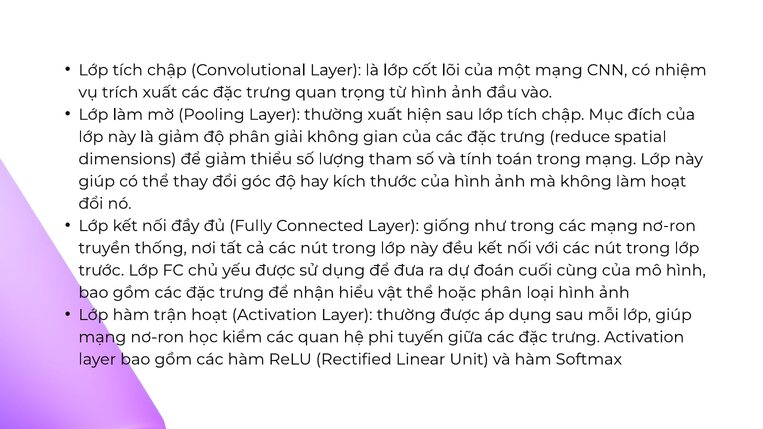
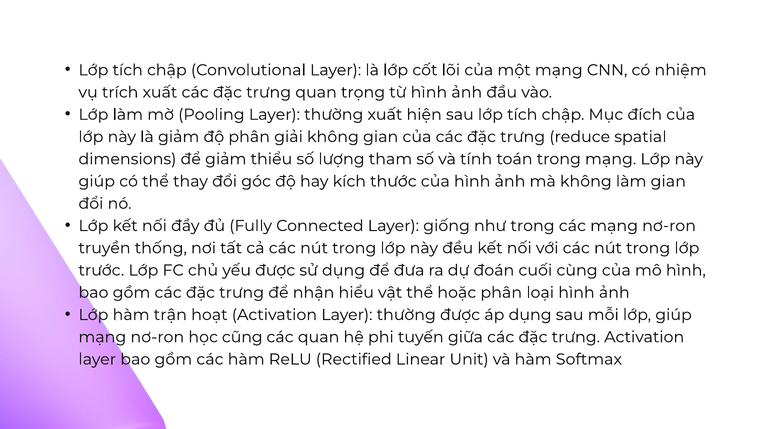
làm hoạt: hoạt -> gian (668, 181)
kiểm: kiểm -> cũng (242, 337)
